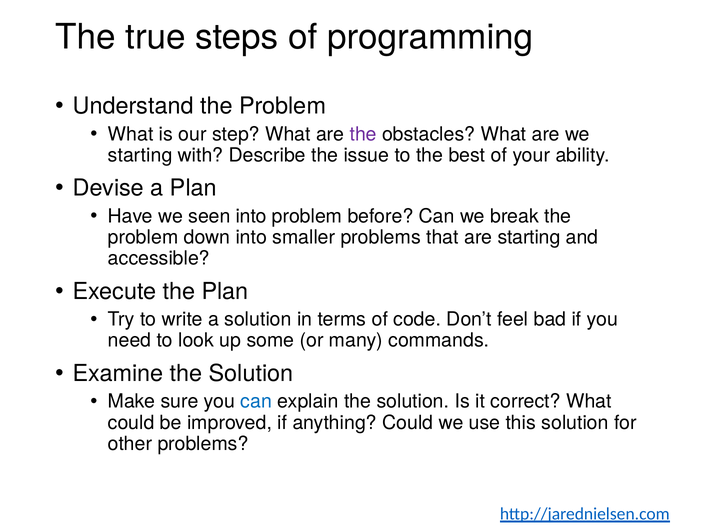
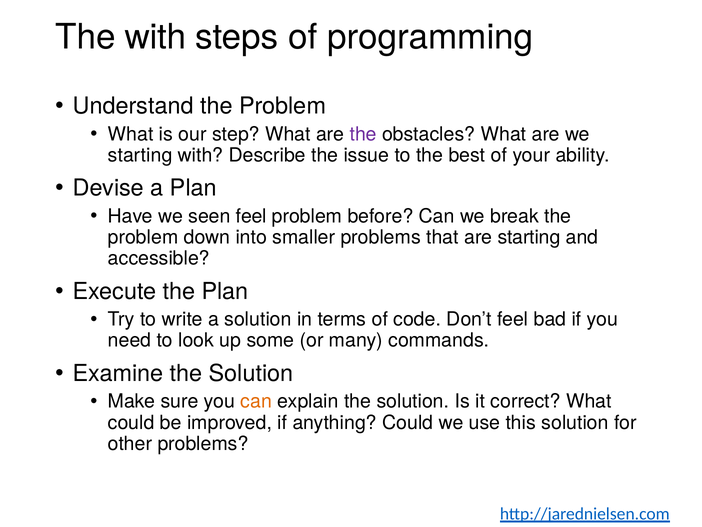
The true: true -> with (156, 37)
seen into: into -> feel (251, 216)
can colour: blue -> orange (256, 401)
